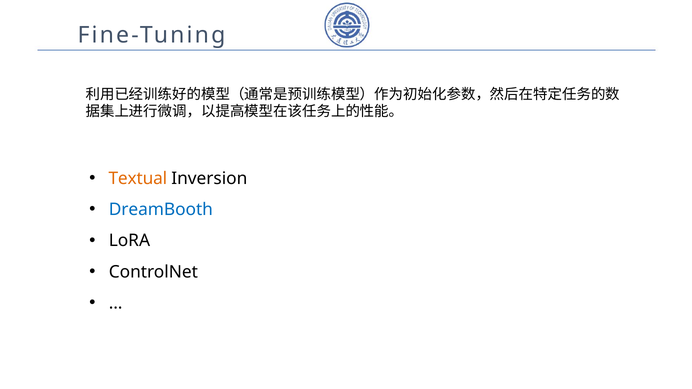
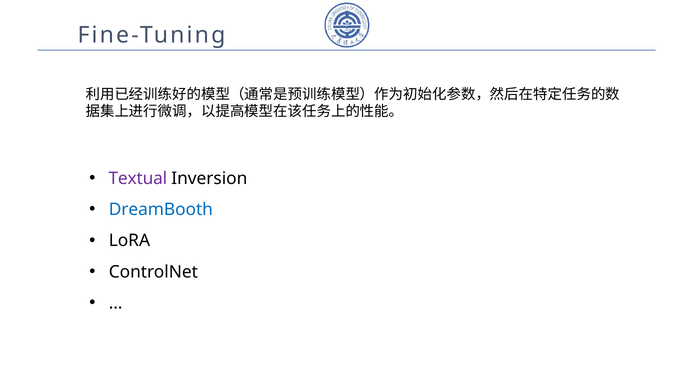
Textual colour: orange -> purple (138, 179)
